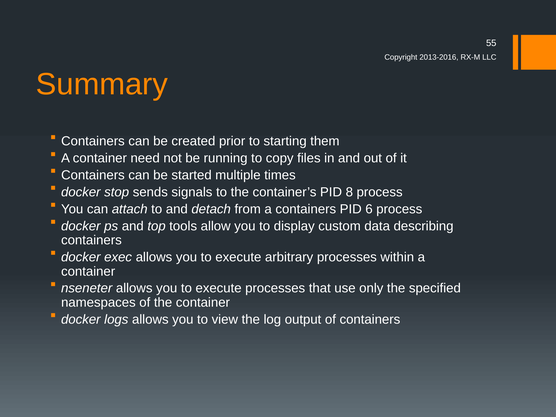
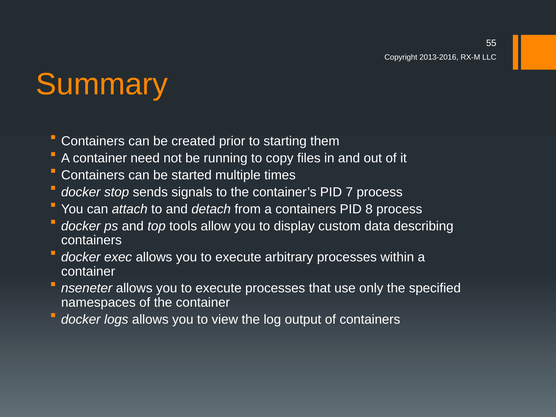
8: 8 -> 7 (349, 192)
6: 6 -> 8 (369, 209)
